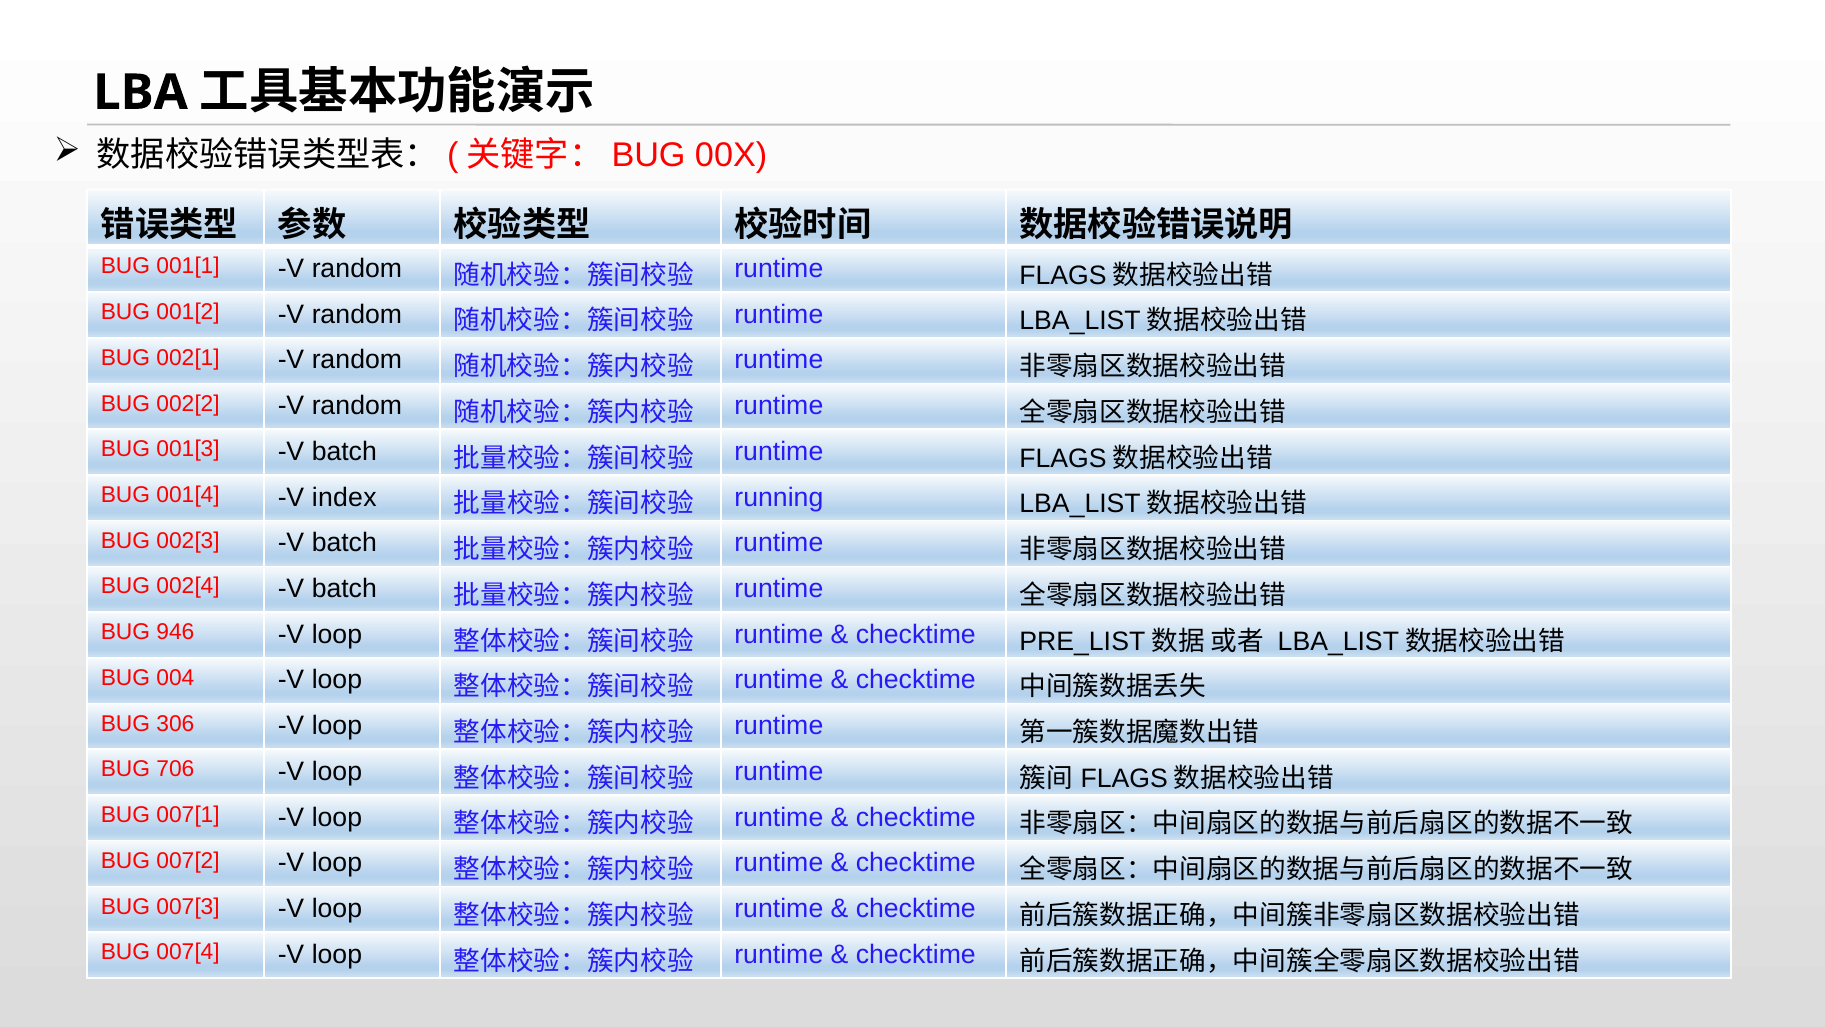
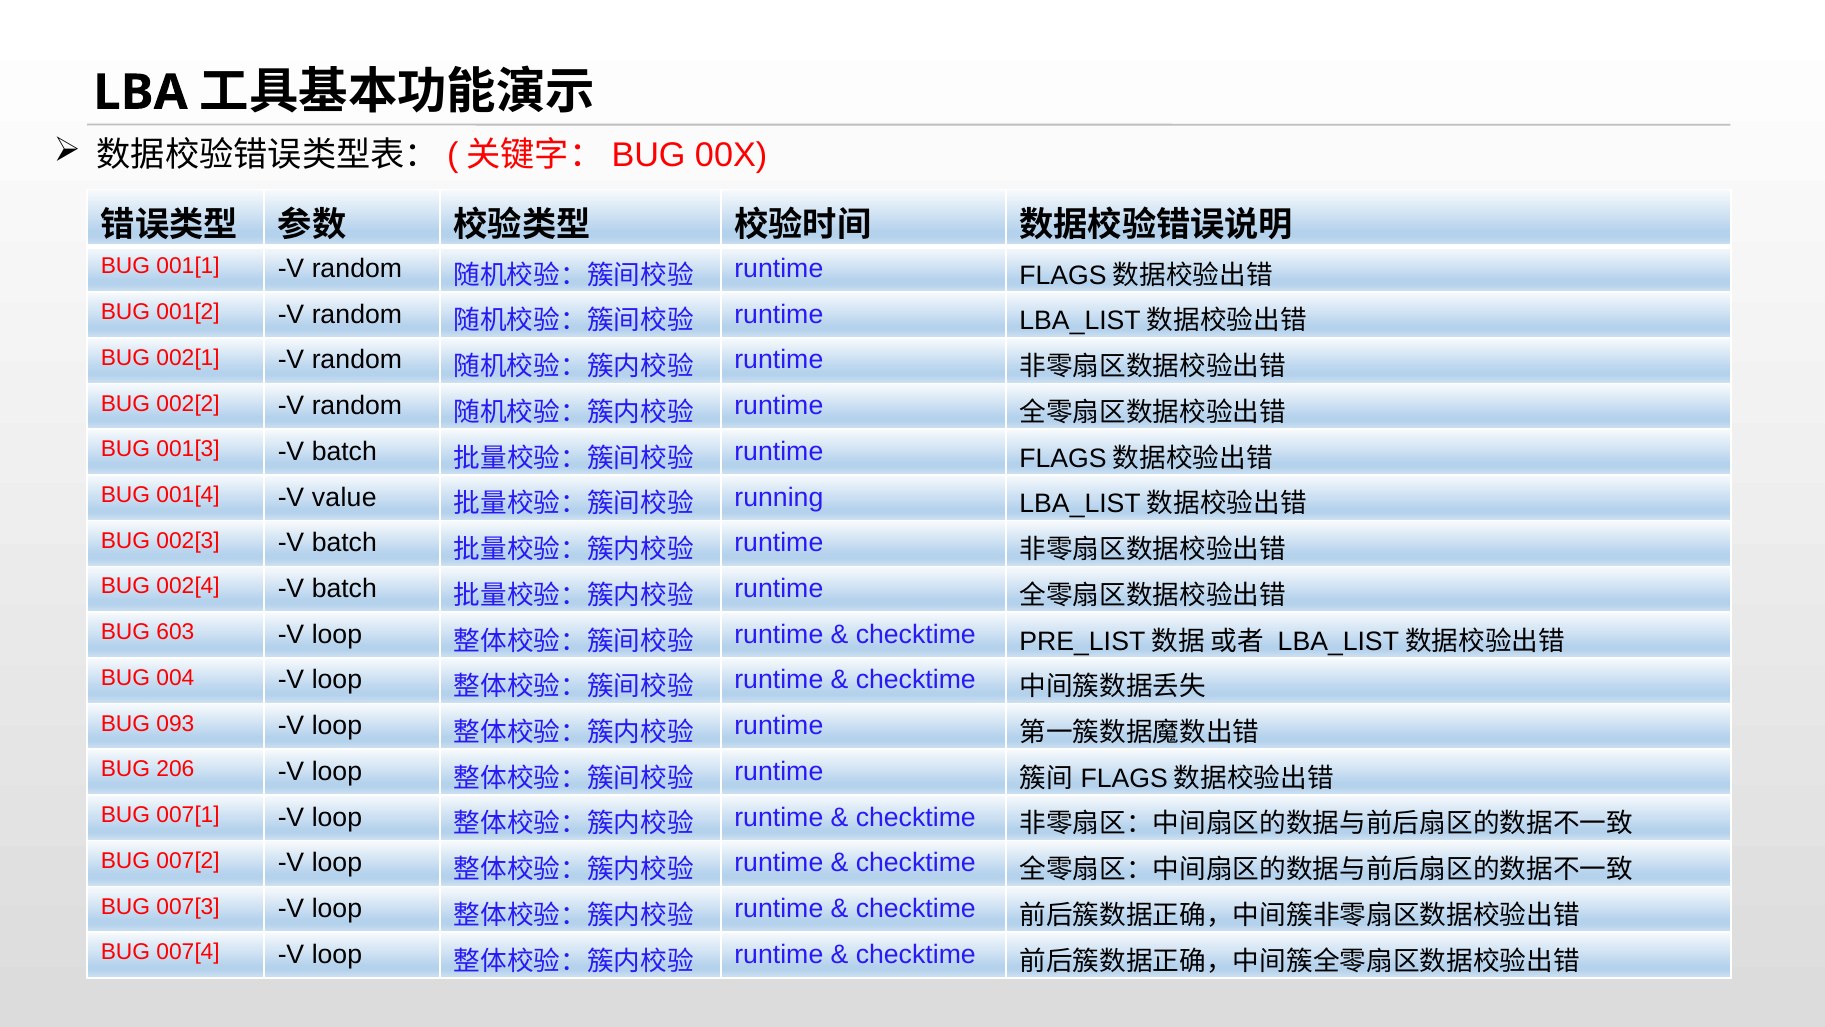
index: index -> value (344, 497)
946: 946 -> 603 (175, 632)
306: 306 -> 093 (175, 723)
706: 706 -> 206 (175, 769)
